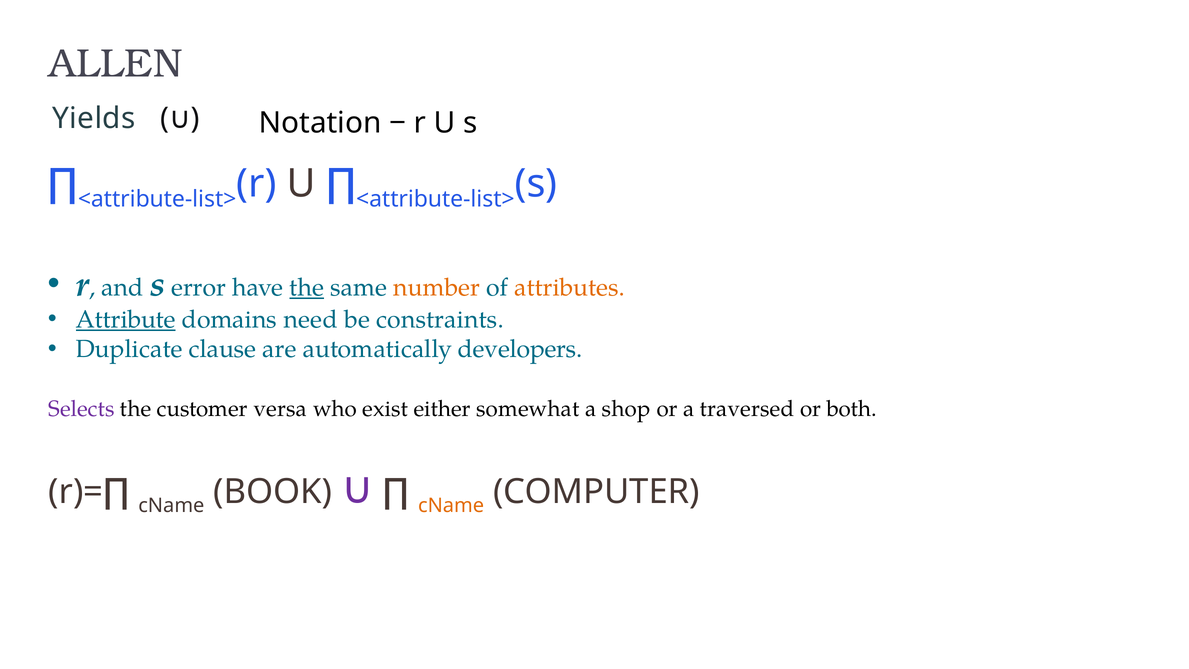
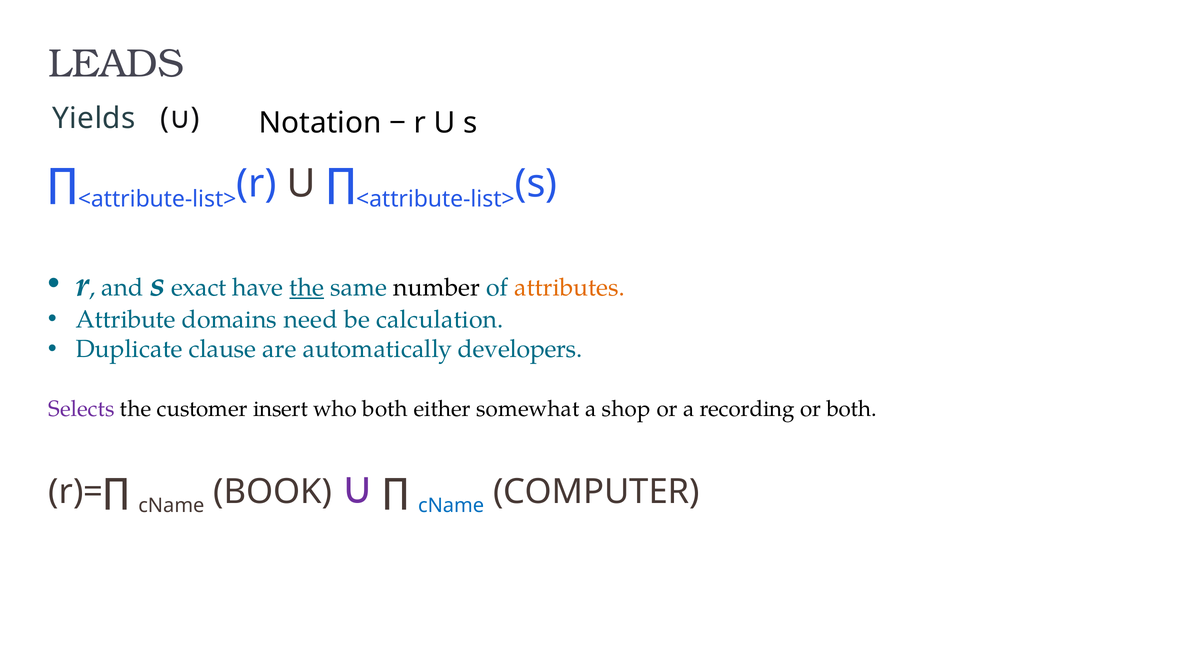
ALLEN: ALLEN -> LEADS (116, 64)
error: error -> exact (199, 288)
number colour: orange -> black (437, 288)
Attribute underline: present -> none (126, 319)
constraints: constraints -> calculation (440, 319)
versa: versa -> insert (280, 409)
who exist: exist -> both (385, 409)
traversed: traversed -> recording (747, 409)
cName colour: orange -> blue (451, 505)
